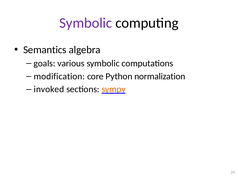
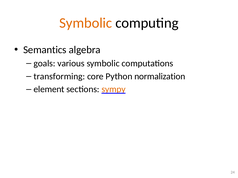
Symbolic colour: purple -> orange (86, 23)
modification: modification -> transforming (59, 77)
invoked: invoked -> element (49, 90)
